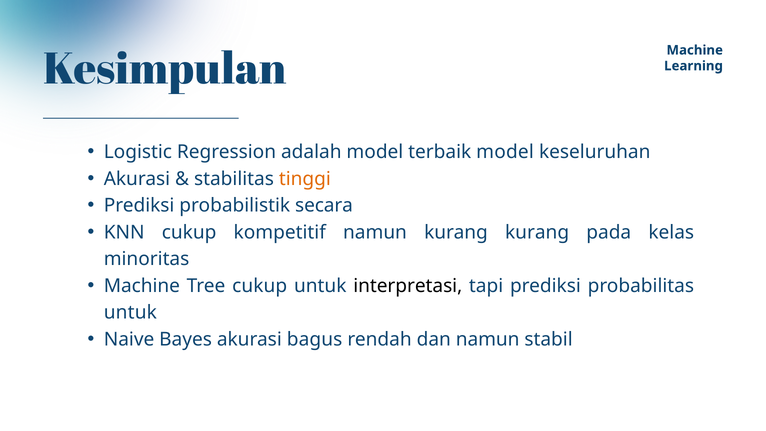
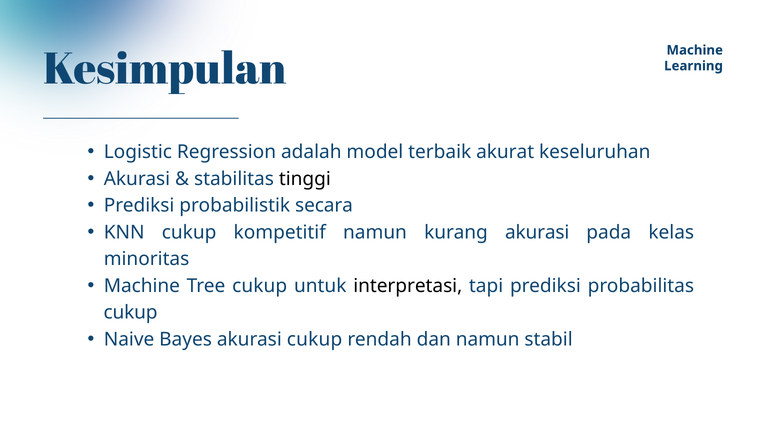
terbaik model: model -> akurat (505, 152)
tinggi colour: orange -> black (305, 179)
kurang kurang: kurang -> akurasi (537, 232)
untuk: untuk -> cukup (131, 312)
akurasi bagus: bagus -> cukup (315, 339)
